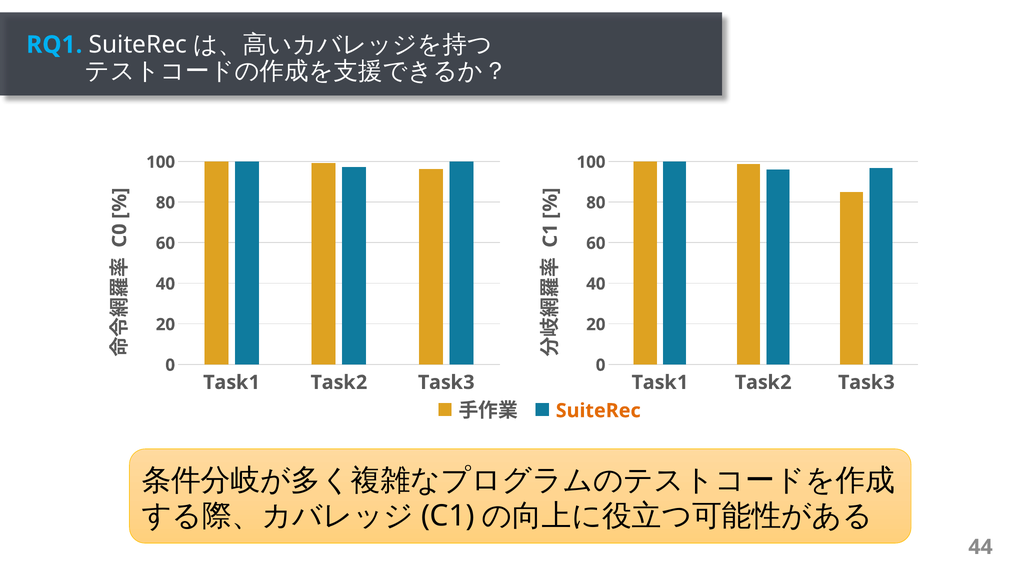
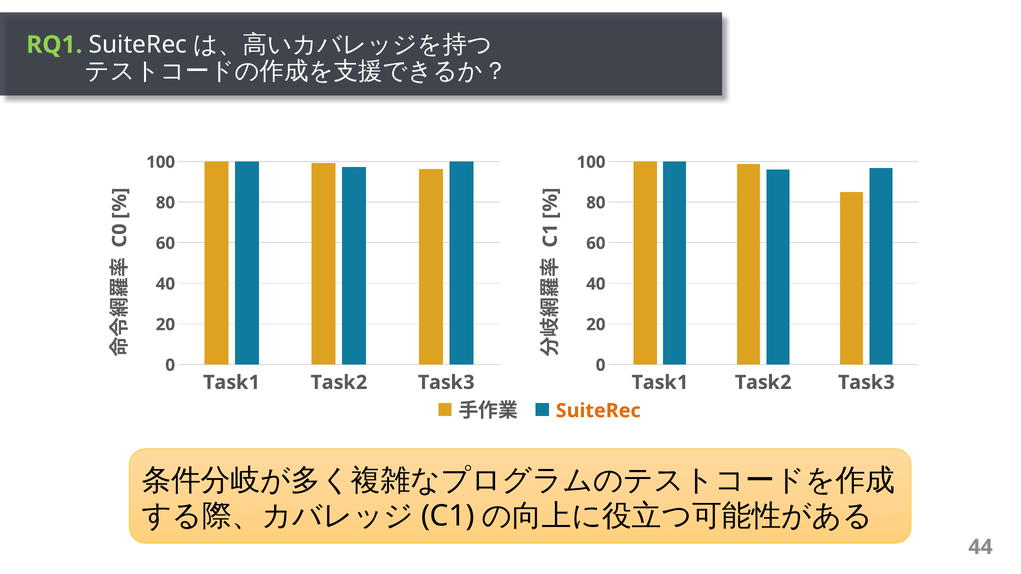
RQ1 colour: light blue -> light green (54, 45)
